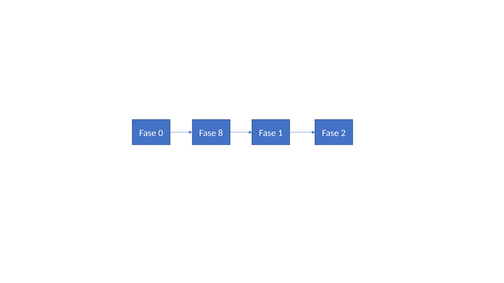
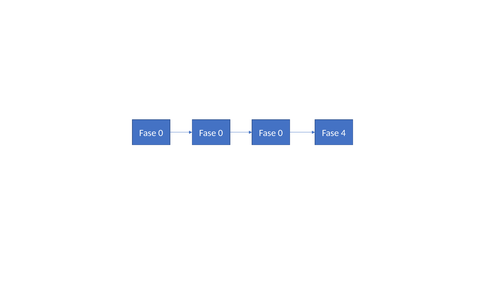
8: 8 -> 0 (221, 133)
1: 1 -> 0 (280, 133)
2: 2 -> 4 (343, 133)
